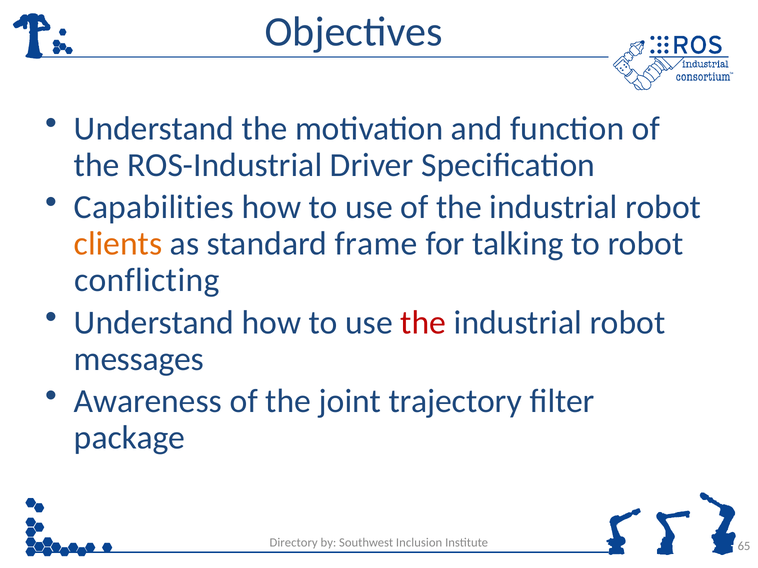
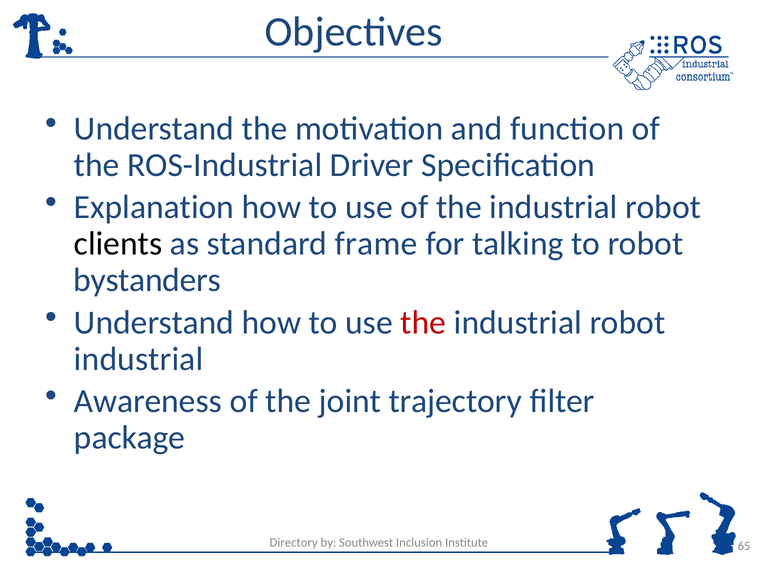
Capabilities: Capabilities -> Explanation (154, 208)
clients colour: orange -> black (118, 244)
conflicting: conflicting -> bystanders (147, 280)
messages: messages -> industrial (139, 359)
